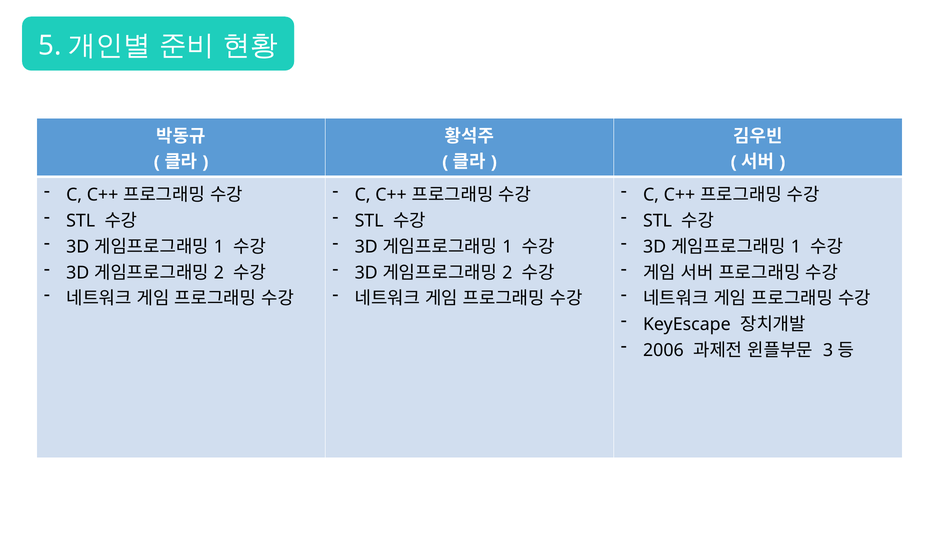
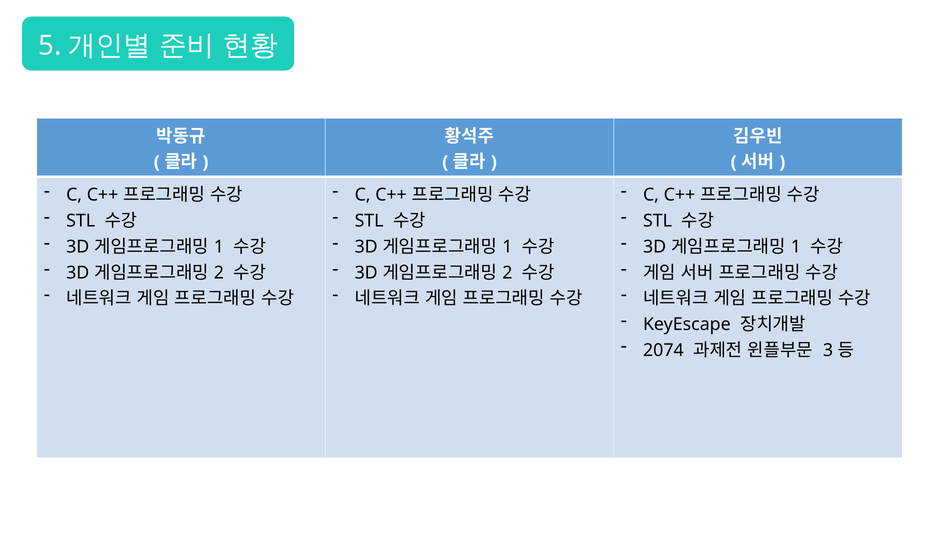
2006: 2006 -> 2074 (663, 350)
